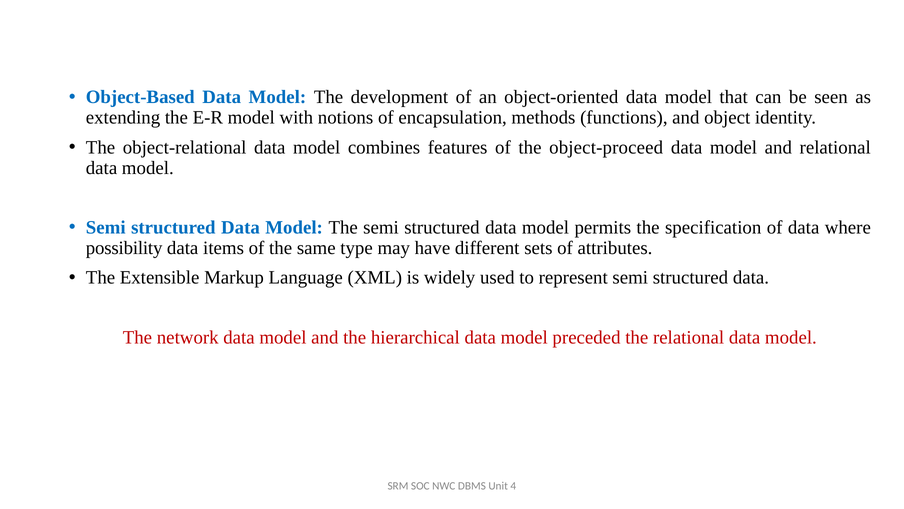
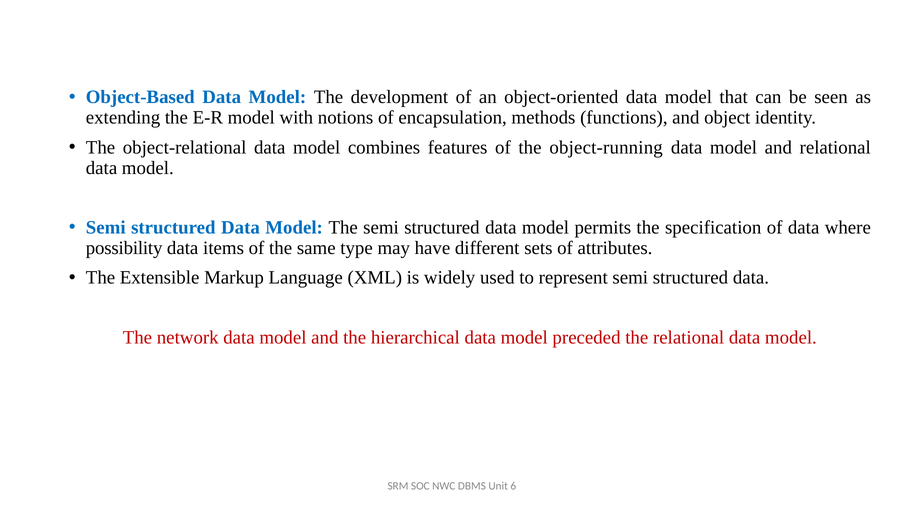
object-proceed: object-proceed -> object-running (606, 147)
4: 4 -> 6 (513, 485)
